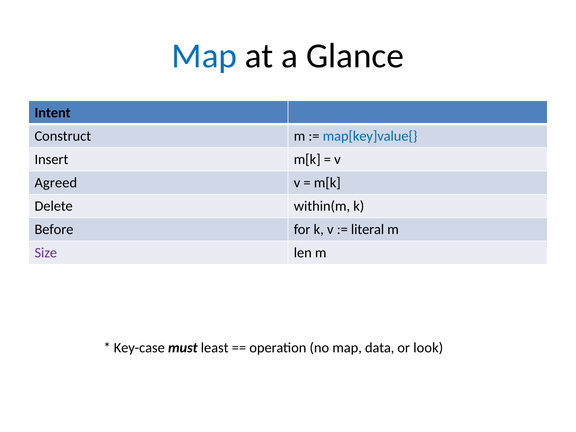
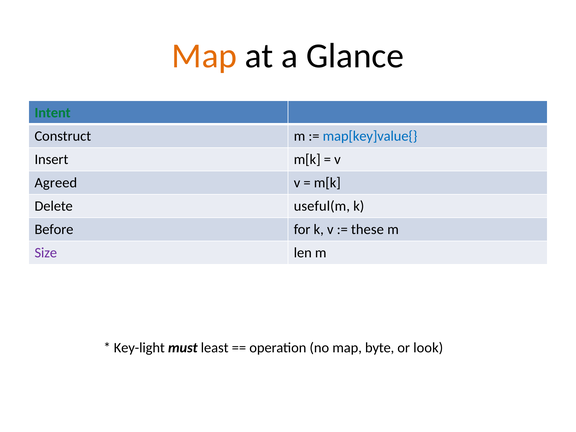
Map colour: blue -> orange (204, 56)
Intent colour: black -> green (53, 113)
within(m: within(m -> useful(m (322, 206)
literal: literal -> these (367, 229)
Key-case: Key-case -> Key-light (139, 348)
data: data -> byte (380, 348)
